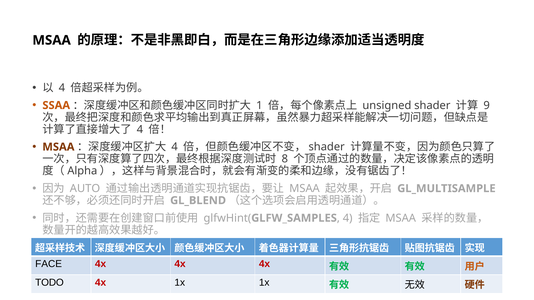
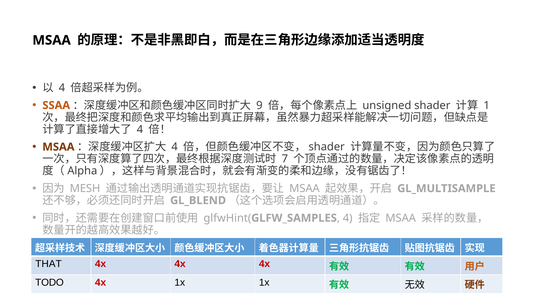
1: 1 -> 9 (259, 105)
9: 9 -> 1 (487, 105)
8: 8 -> 7 (285, 159)
AUTO: AUTO -> MESH (85, 189)
FACE: FACE -> THAT (49, 264)
